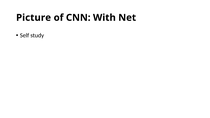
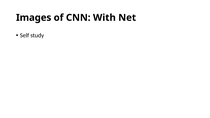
Picture: Picture -> Images (34, 18)
